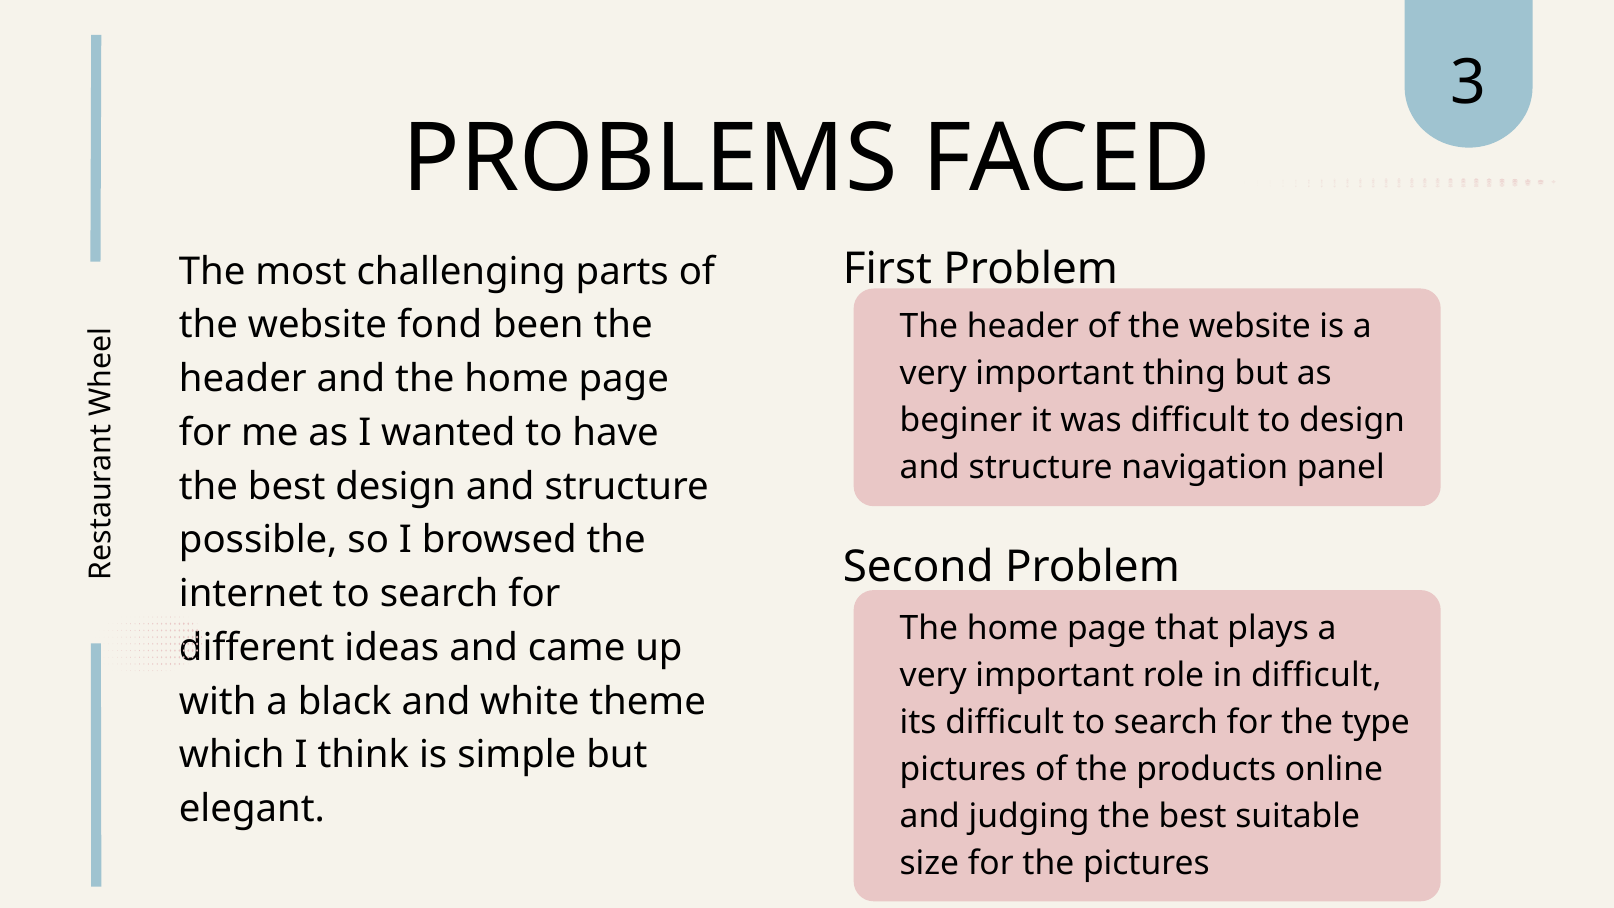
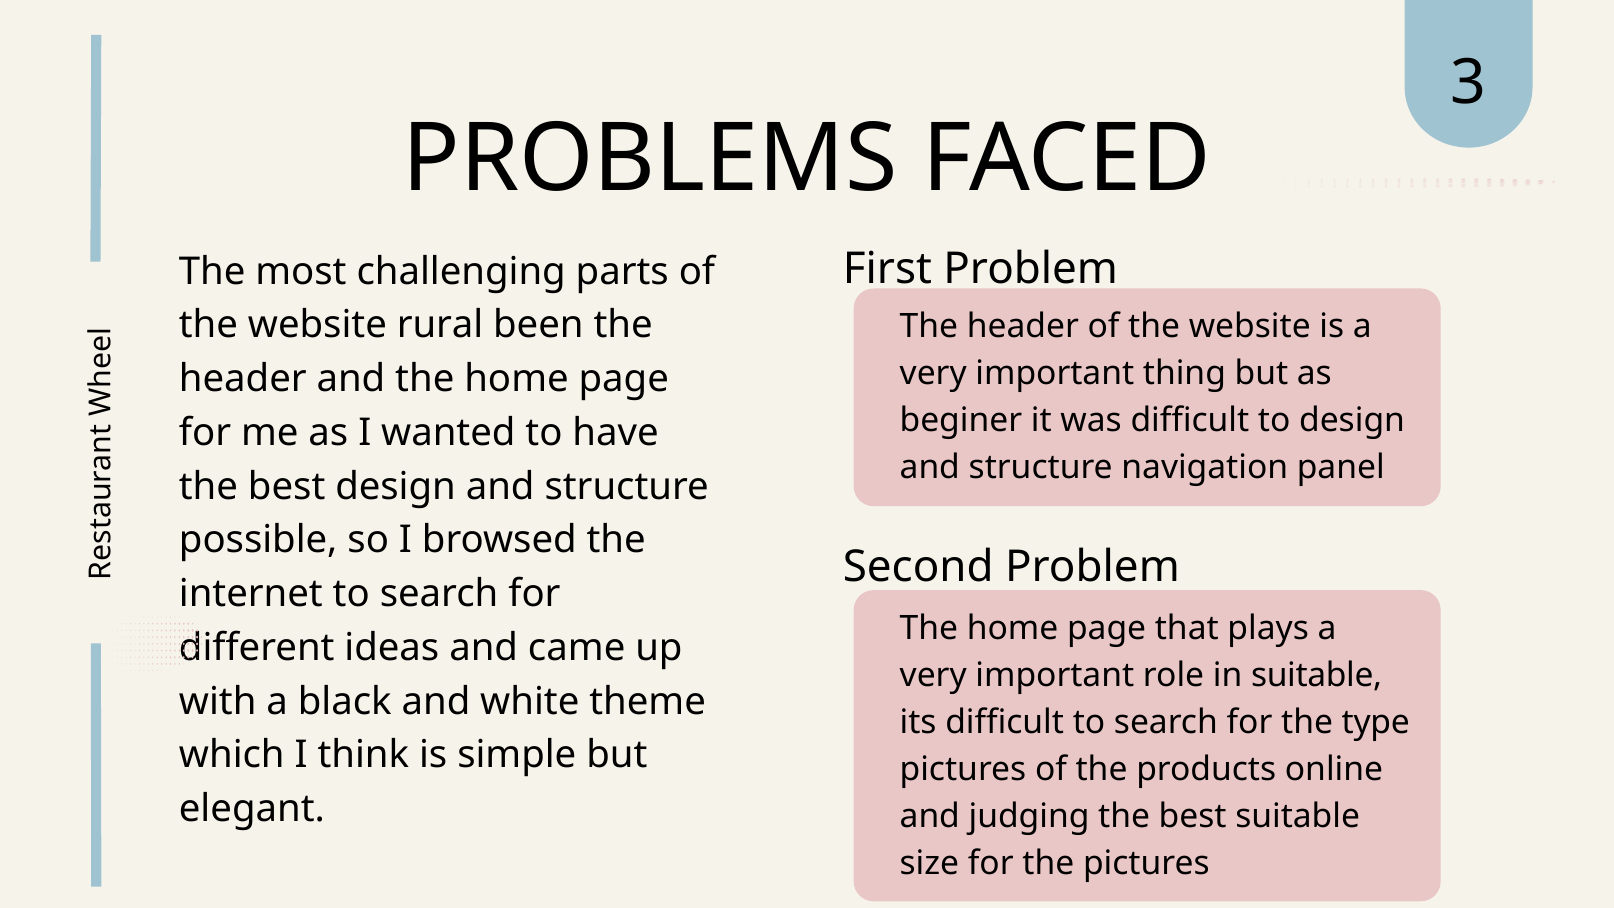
fond: fond -> rural (440, 325)
in difficult: difficult -> suitable (1317, 675)
